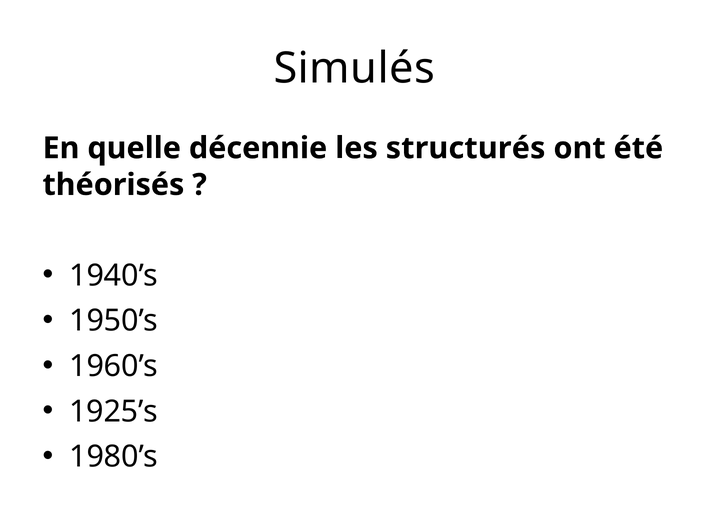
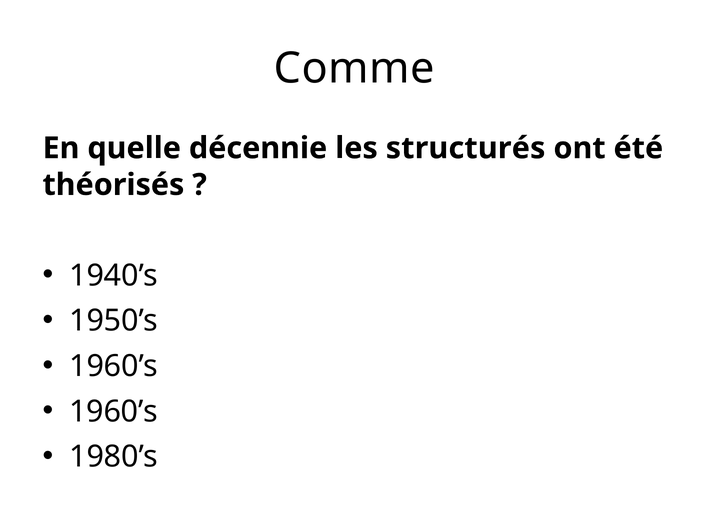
Simulés: Simulés -> Comme (354, 69)
1925’s: 1925’s -> 1960’s (114, 411)
